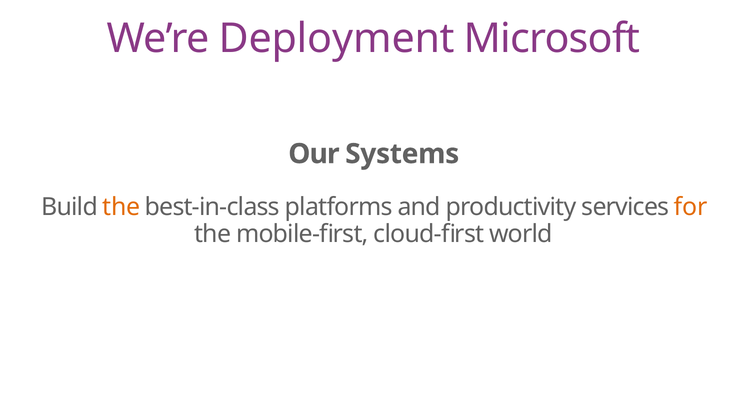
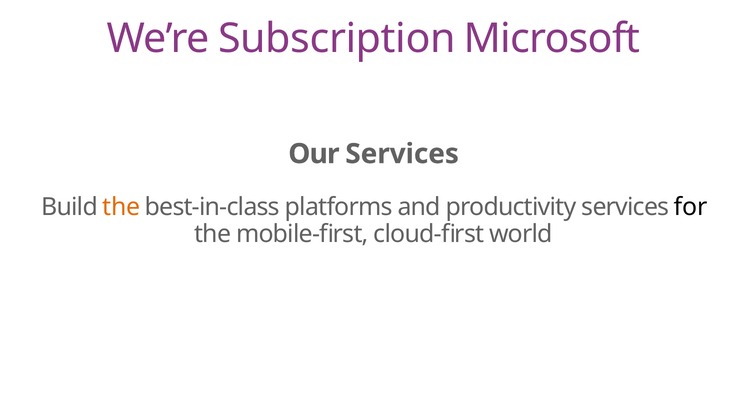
Deployment: Deployment -> Subscription (337, 39)
Our Systems: Systems -> Services (402, 154)
for colour: orange -> black (691, 207)
